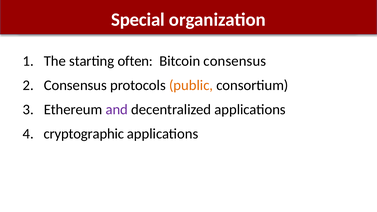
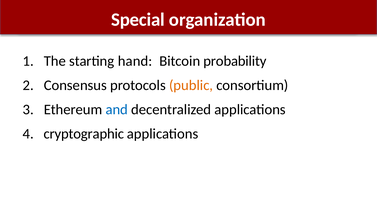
often: often -> hand (135, 61)
Bitcoin consensus: consensus -> probability (235, 61)
and colour: purple -> blue (117, 110)
